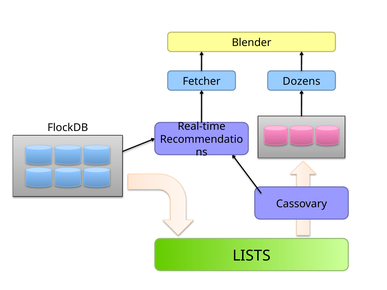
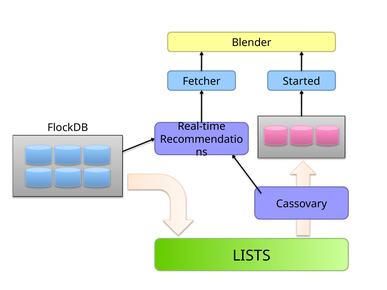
Dozens: Dozens -> Started (301, 81)
